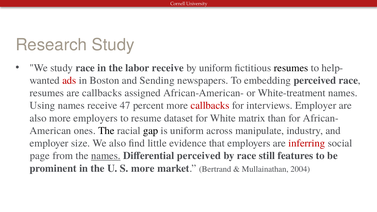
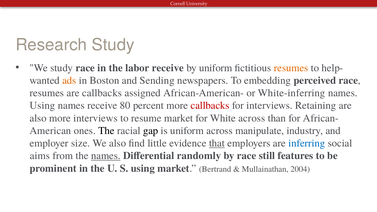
resumes colour: black -> orange (291, 68)
ads colour: red -> orange (69, 80)
White-treatment: White-treatment -> White-inferring (292, 93)
47: 47 -> 80 (125, 106)
interviews Employer: Employer -> Retaining (316, 106)
more employers: employers -> interviews (96, 118)
resume dataset: dataset -> market (179, 118)
White matrix: matrix -> across (252, 118)
that underline: none -> present (217, 143)
inferring colour: red -> blue (307, 143)
page: page -> aims (40, 156)
Differential perceived: perceived -> randomly (199, 156)
S more: more -> using (143, 168)
